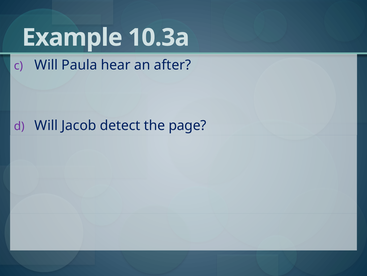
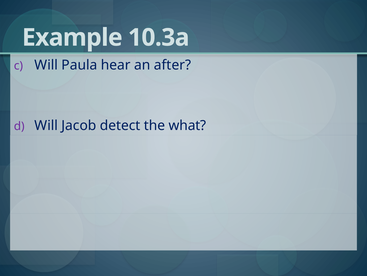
page: page -> what (187, 125)
